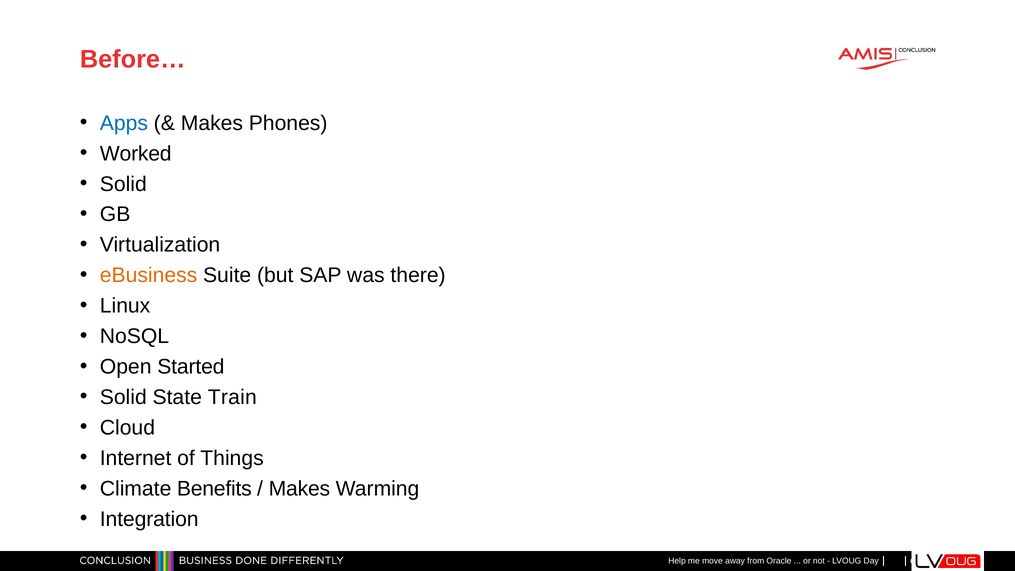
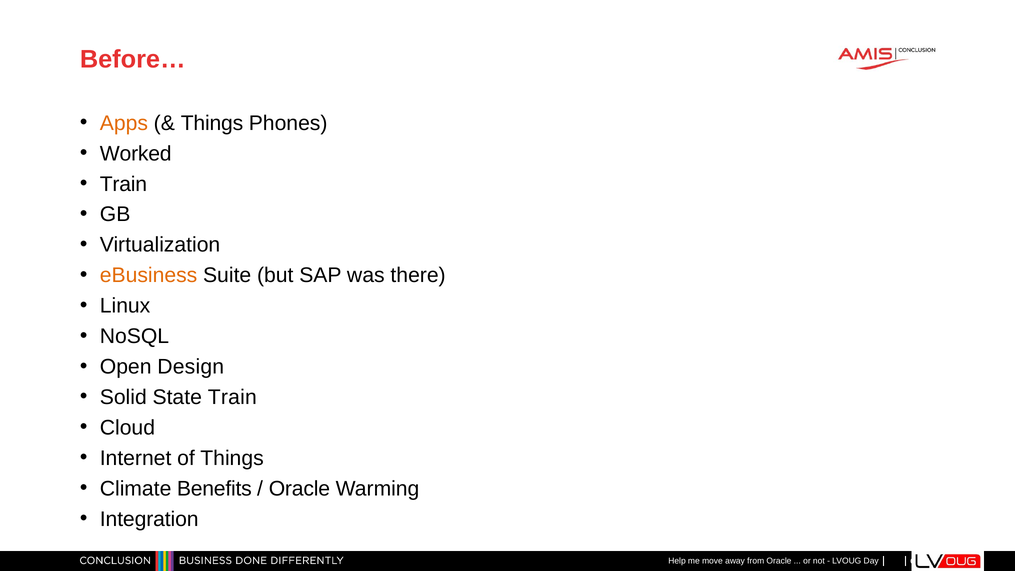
Apps colour: blue -> orange (124, 123)
Makes: Makes -> Things (212, 123)
Solid: Solid -> Train (123, 184)
Started: Started -> Design (191, 367)
Makes: Makes -> Oracle (299, 489)
